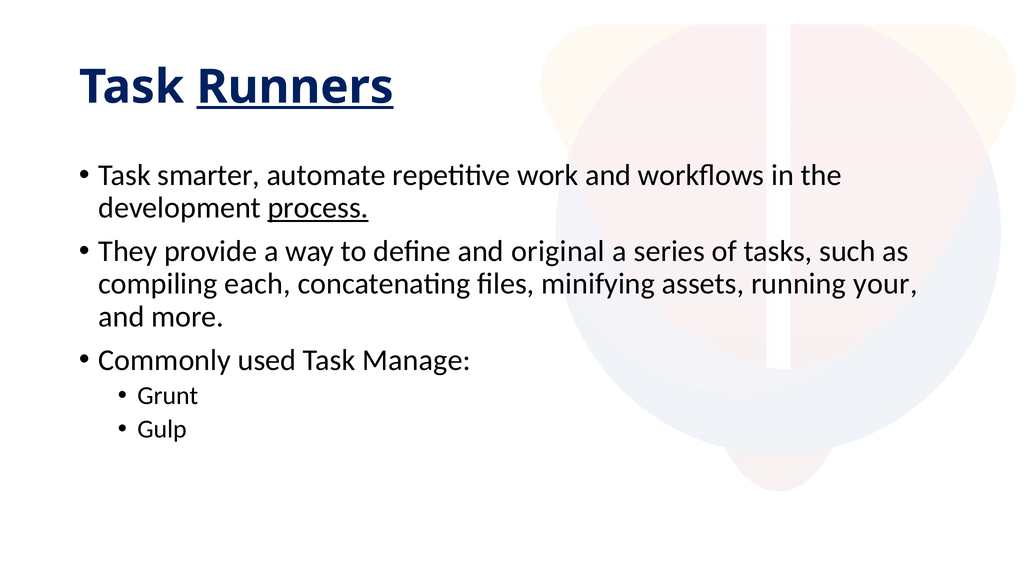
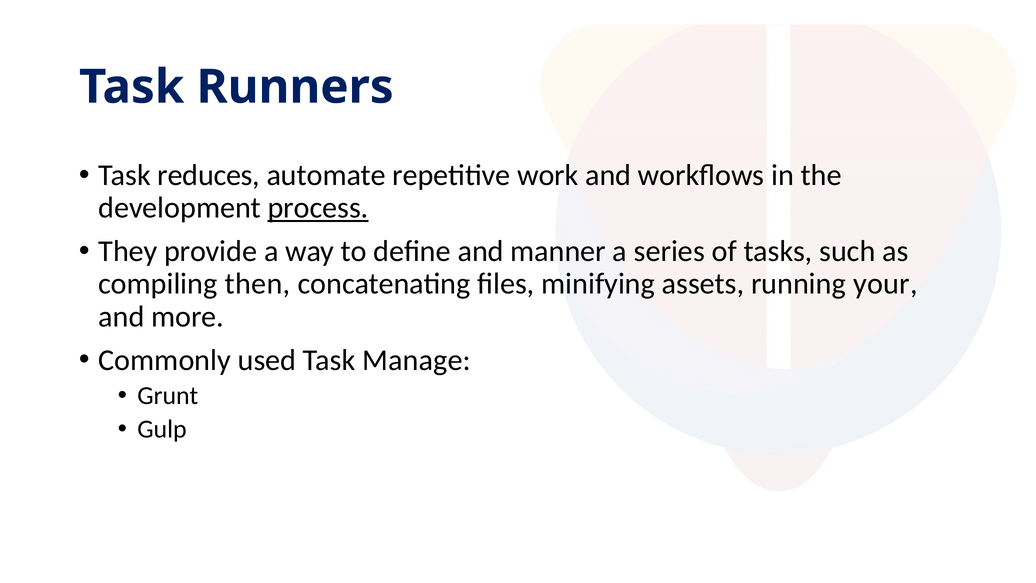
Runners underline: present -> none (295, 87)
smarter: smarter -> reduces (209, 175)
original: original -> manner (558, 251)
each: each -> then (258, 284)
